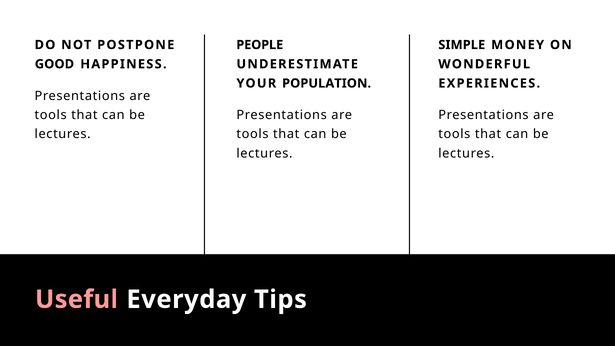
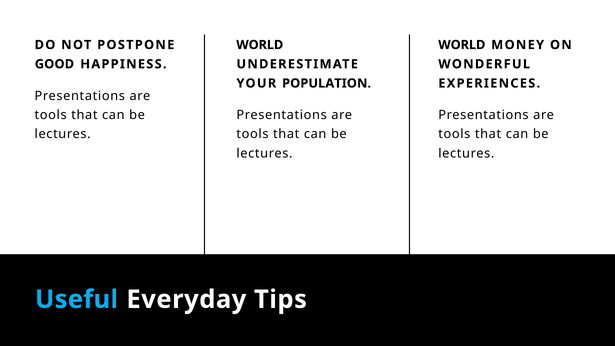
PEOPLE: PEOPLE -> WORLD (260, 45)
SIMPLE: SIMPLE -> WORLD (462, 45)
Useful colour: pink -> light blue (77, 299)
